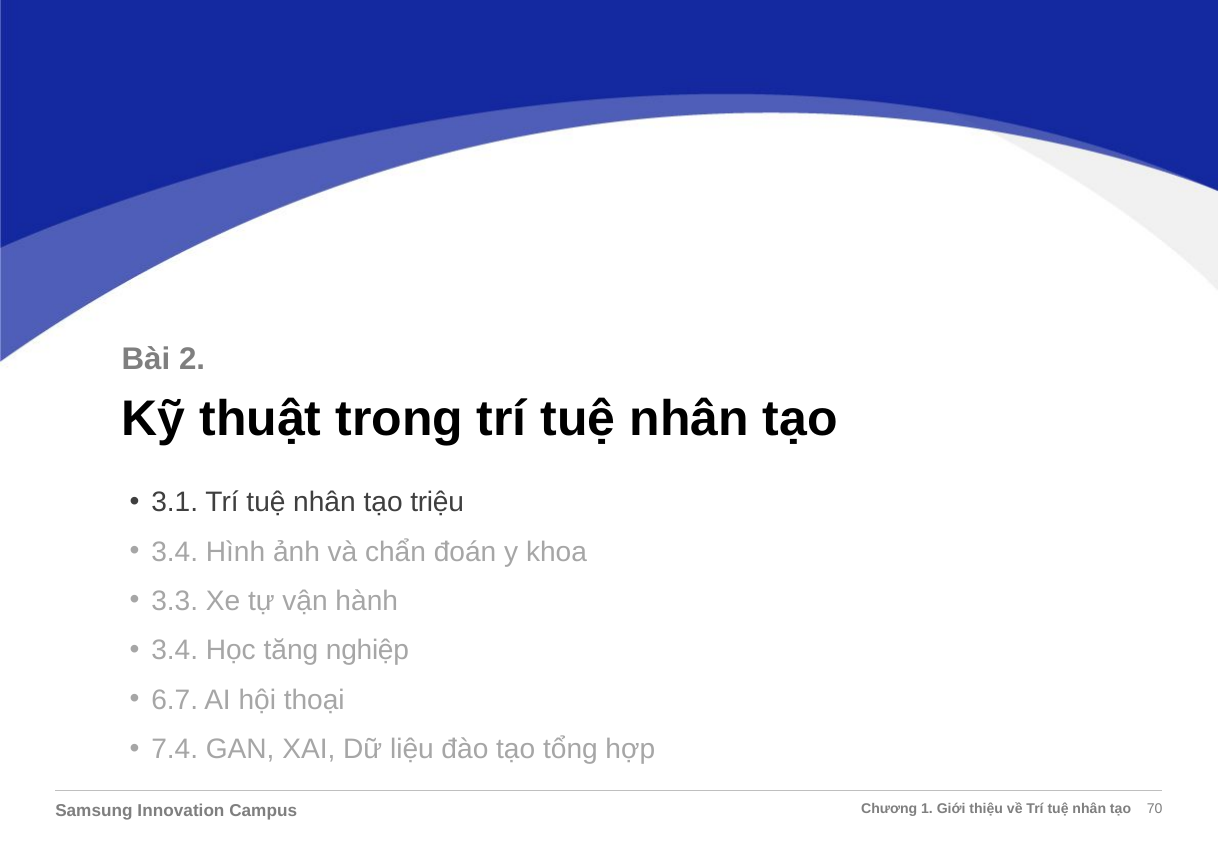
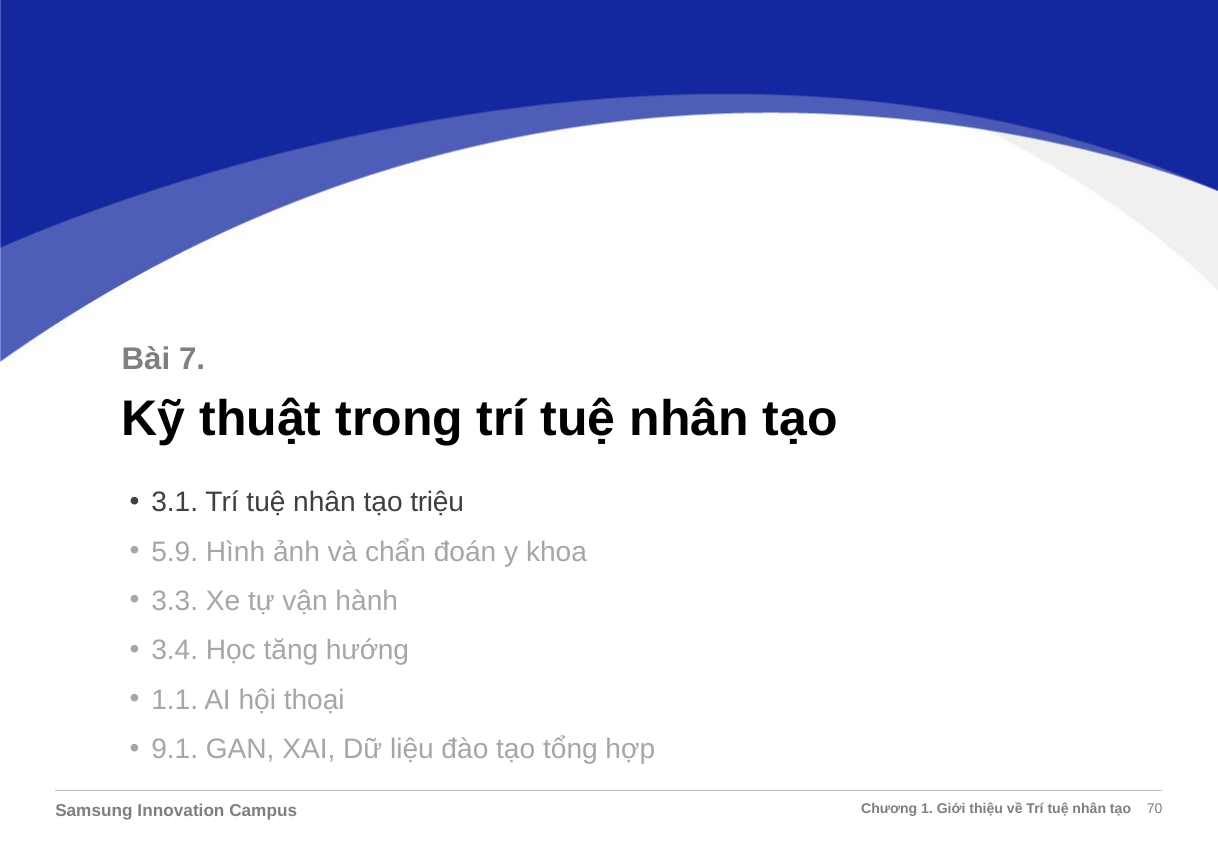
2: 2 -> 7 (192, 359)
3.4: 3.4 -> 5.9 (175, 551)
nghiệp: nghiệp -> hướng (367, 650)
6.7: 6.7 -> 1.1 (175, 700)
7.4: 7.4 -> 9.1 (175, 749)
